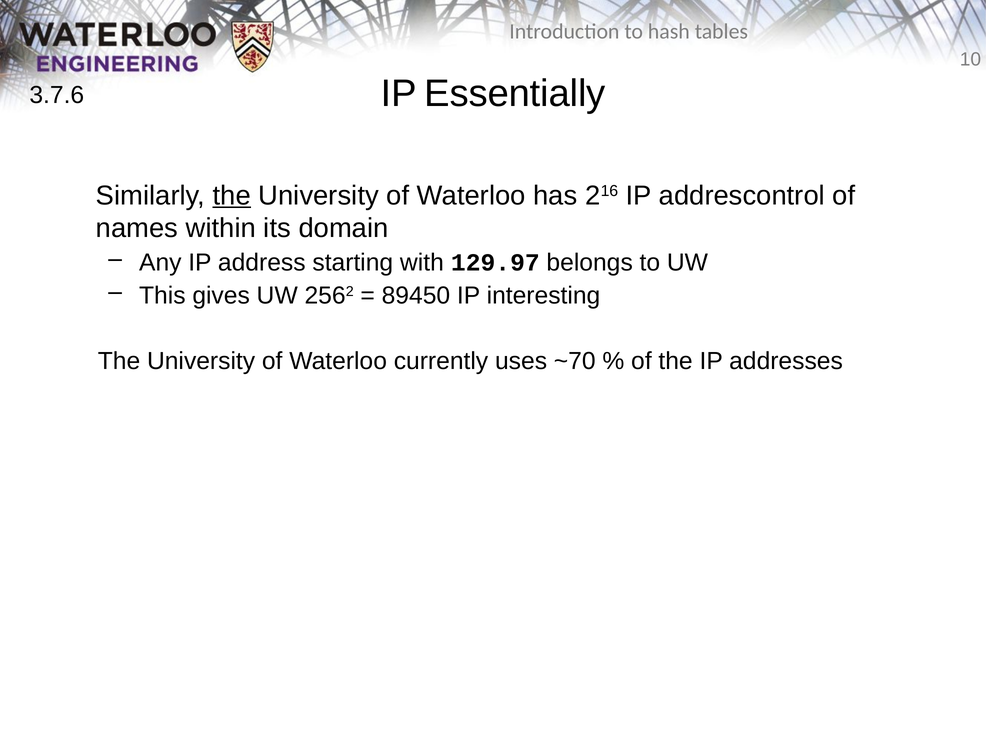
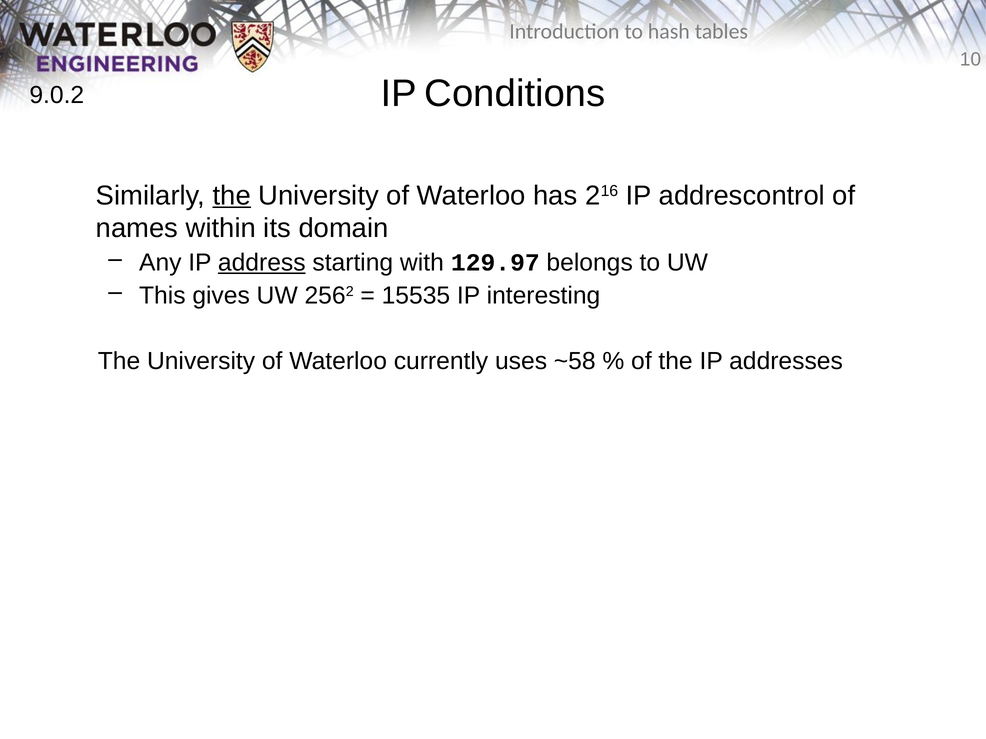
Essentially: Essentially -> Conditions (515, 94)
3.7.6: 3.7.6 -> 9.0.2 (57, 95)
address underline: none -> present (262, 263)
89450: 89450 -> 15535 (416, 296)
~70: ~70 -> ~58 (575, 362)
